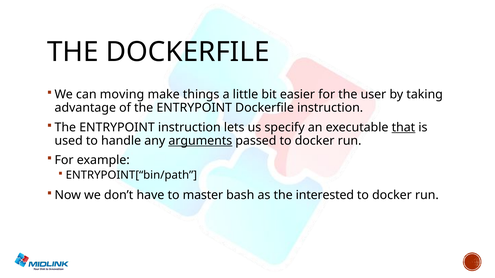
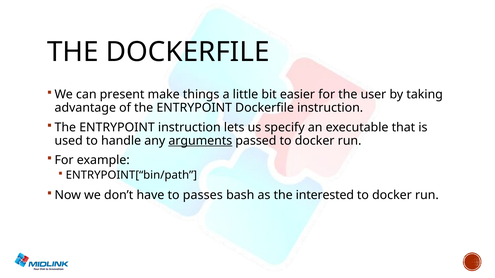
moving: moving -> present (122, 95)
that underline: present -> none (403, 128)
master: master -> passes (203, 195)
